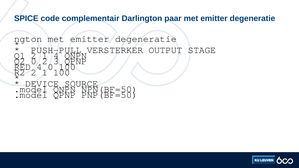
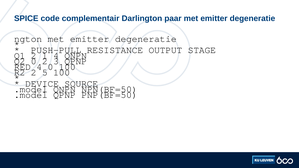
VERSTERKER: VERSTERKER -> RESISTANCE (115, 50)
1: 1 -> 5 (45, 73)
